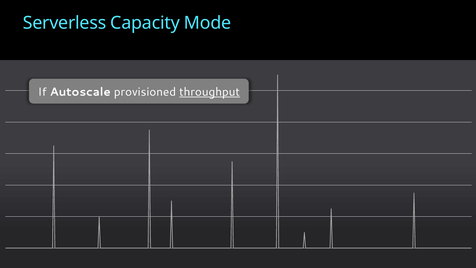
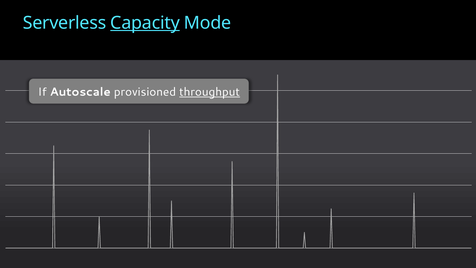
Capacity underline: none -> present (145, 23)
